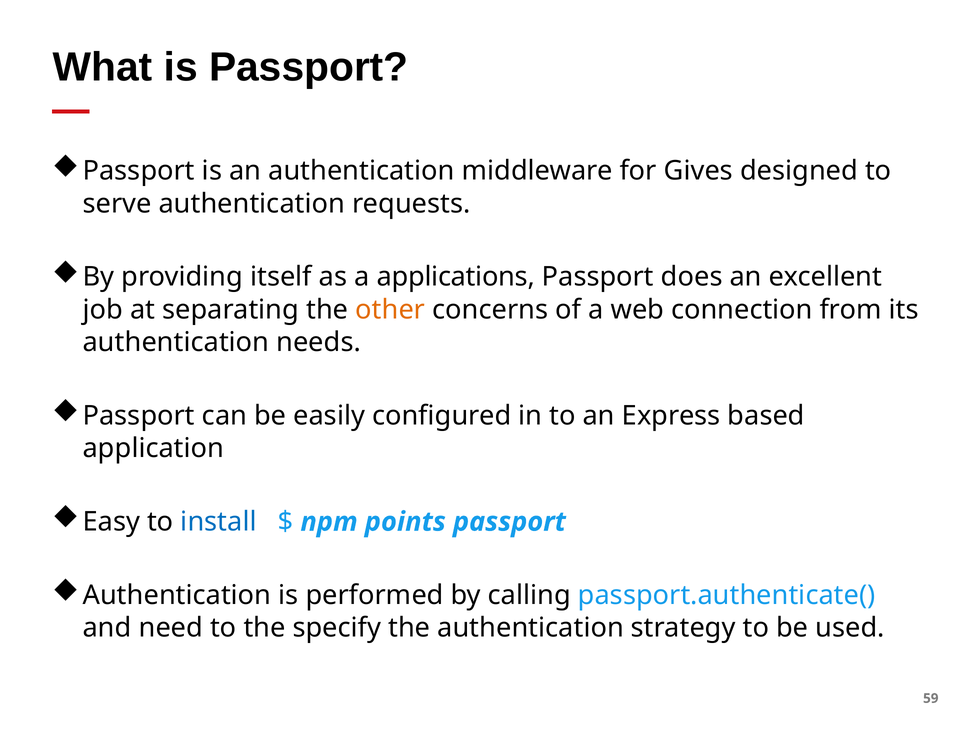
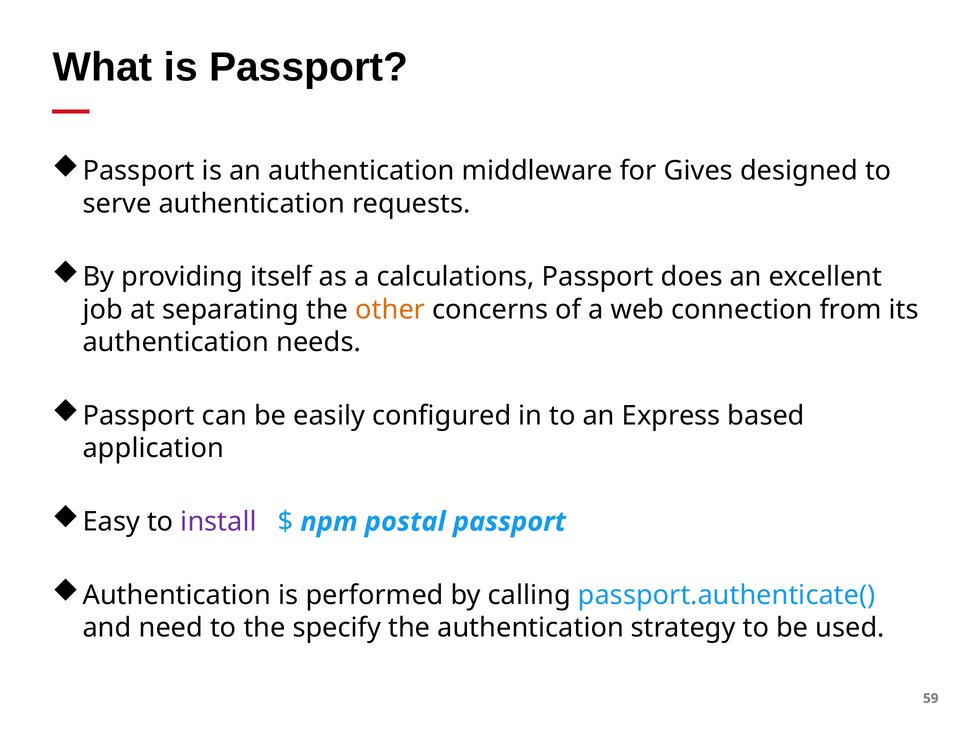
applications: applications -> calculations (456, 277)
install colour: blue -> purple (219, 522)
points: points -> postal (405, 522)
